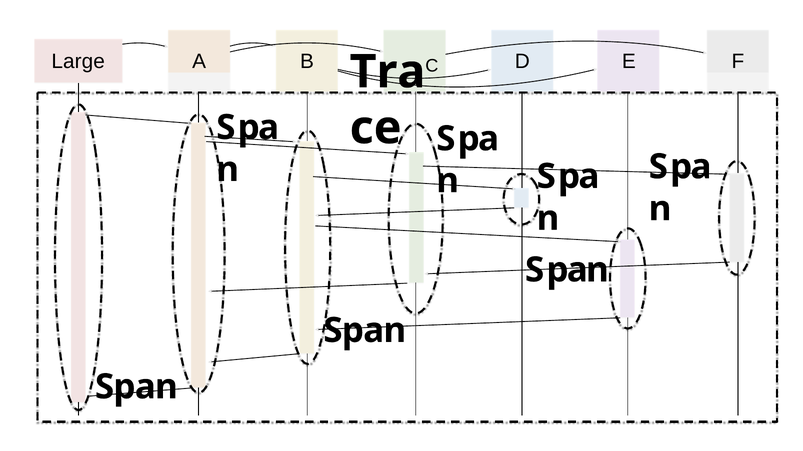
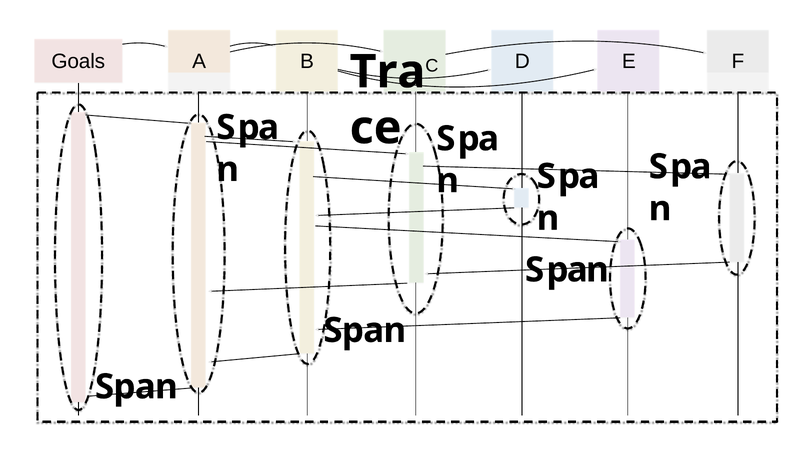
Large: Large -> Goals (78, 62)
